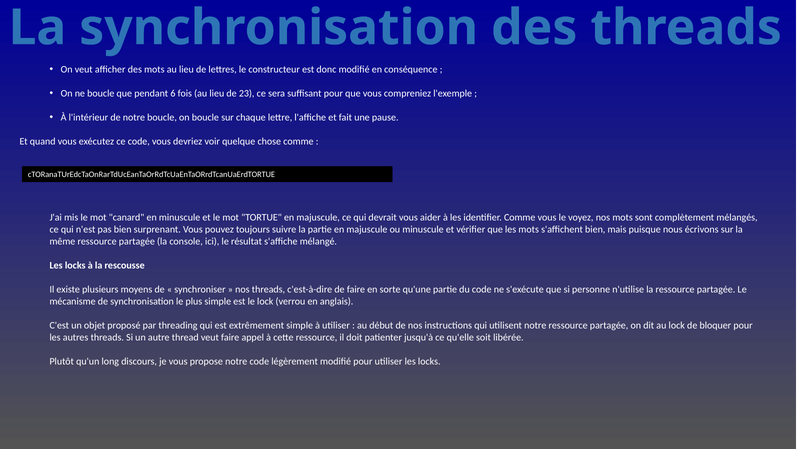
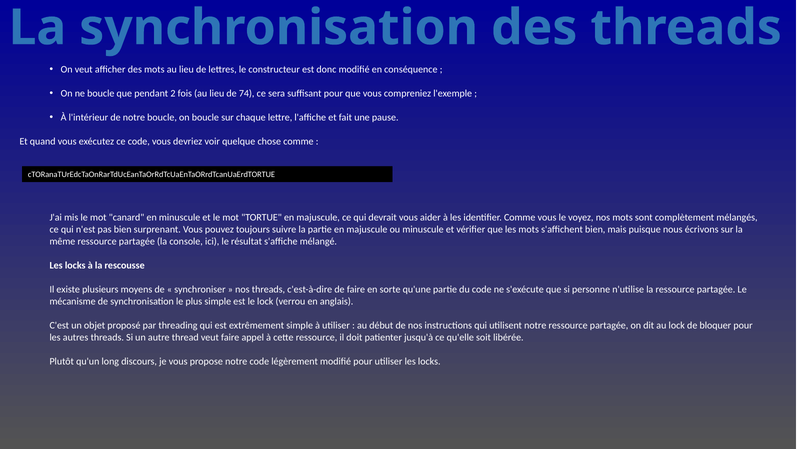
6: 6 -> 2 (173, 93)
23: 23 -> 74 (247, 93)
